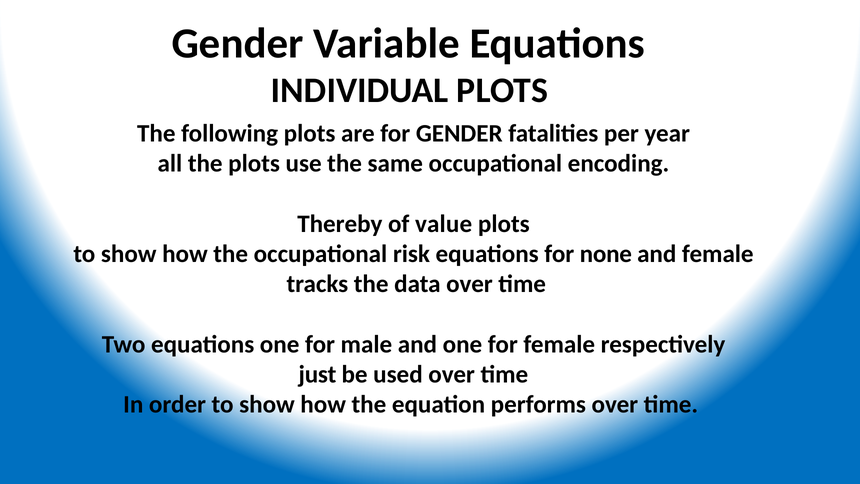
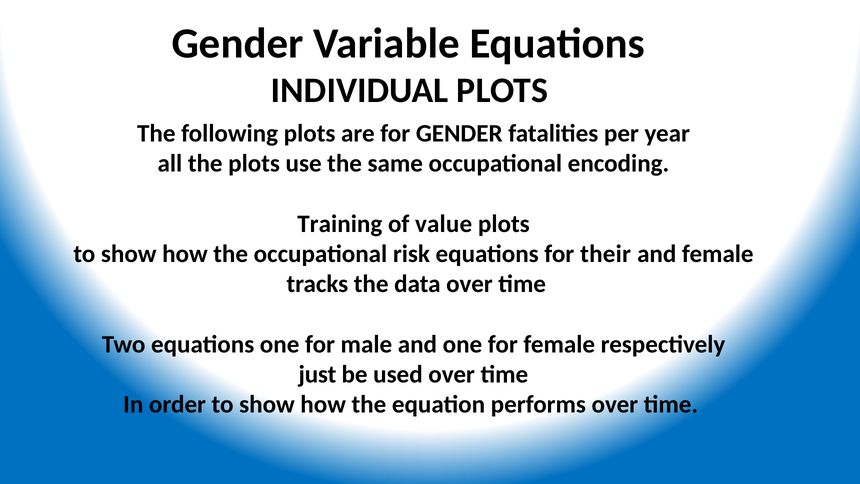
Thereby: Thereby -> Training (340, 224)
none: none -> their (606, 254)
